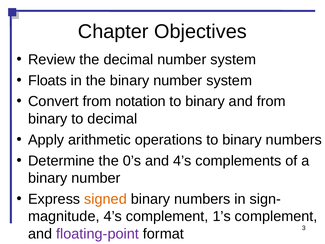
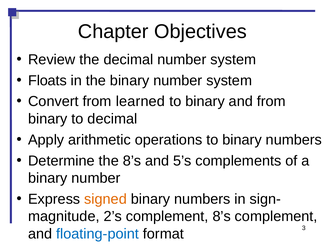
notation: notation -> learned (140, 101)
the 0’s: 0’s -> 8’s (132, 161)
and 4’s: 4’s -> 5’s (182, 161)
4’s: 4’s -> 2’s (113, 216)
complement 1’s: 1’s -> 8’s (222, 216)
floating-point colour: purple -> blue (98, 234)
